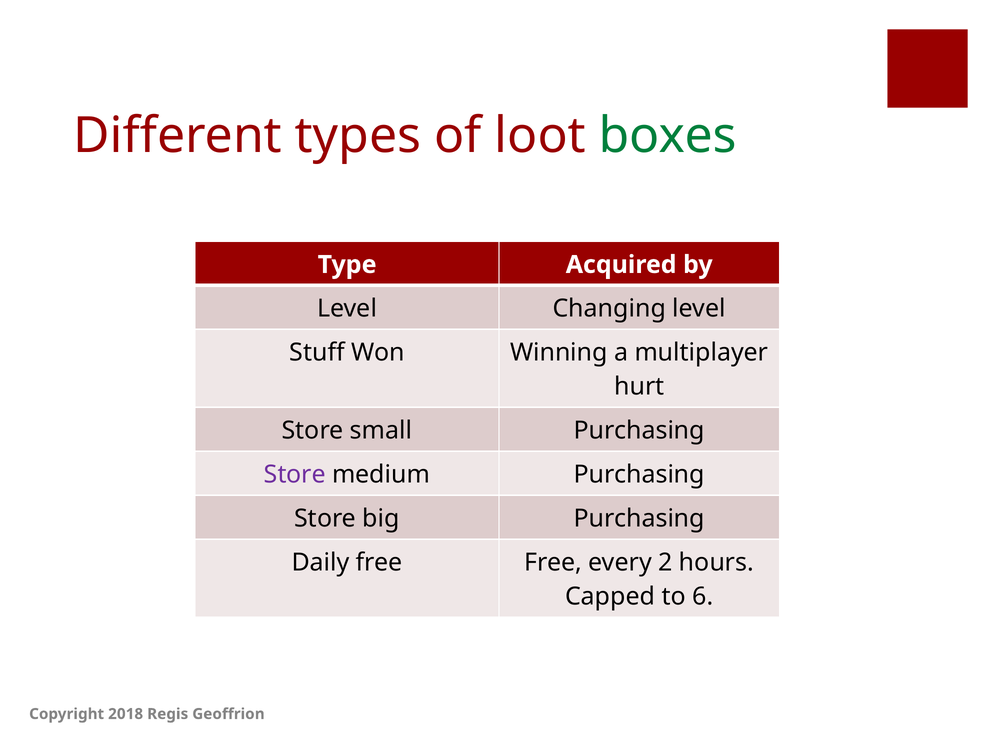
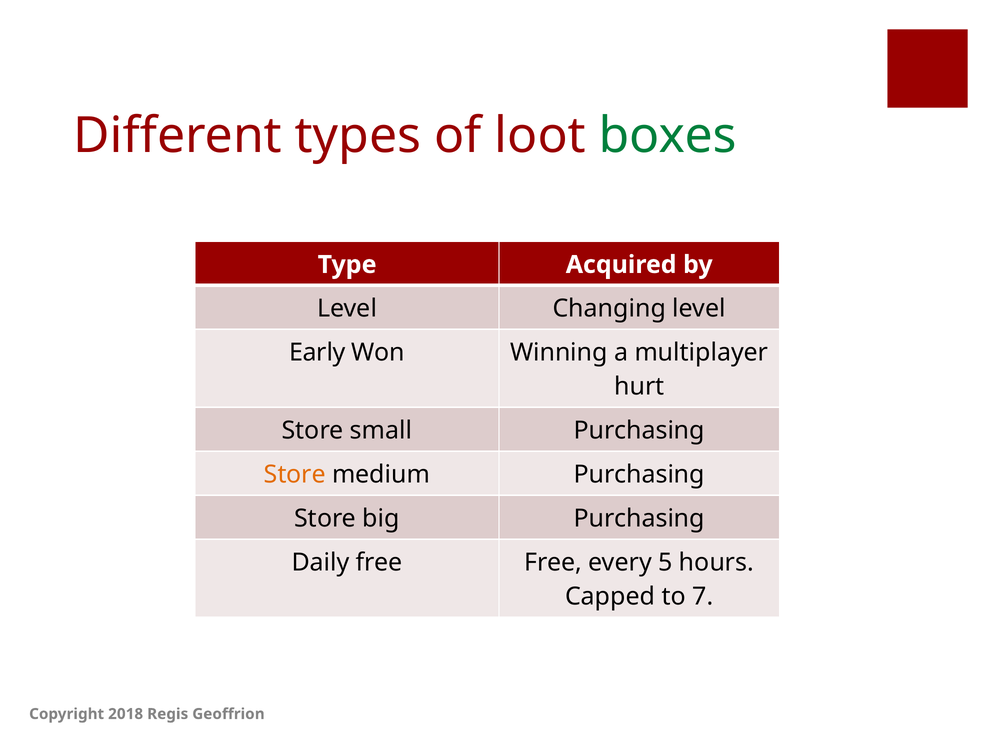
Stuff: Stuff -> Early (317, 353)
Store colour: purple -> orange (295, 475)
2: 2 -> 5 (665, 563)
6: 6 -> 7 (703, 597)
